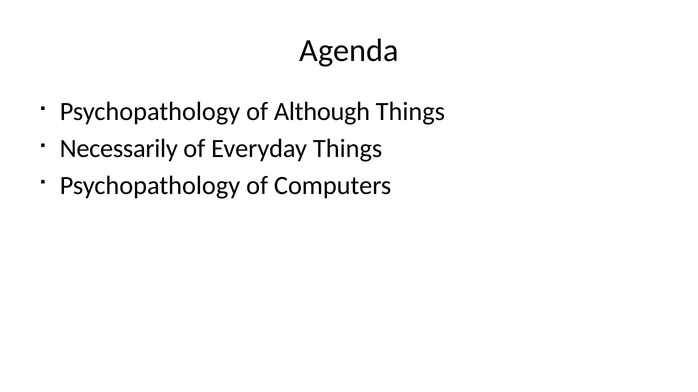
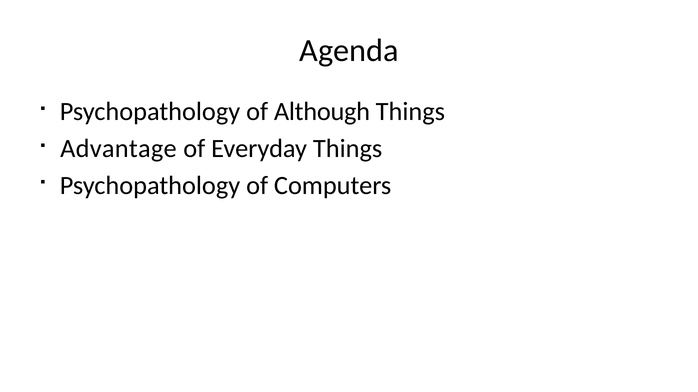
Necessarily: Necessarily -> Advantage (118, 149)
